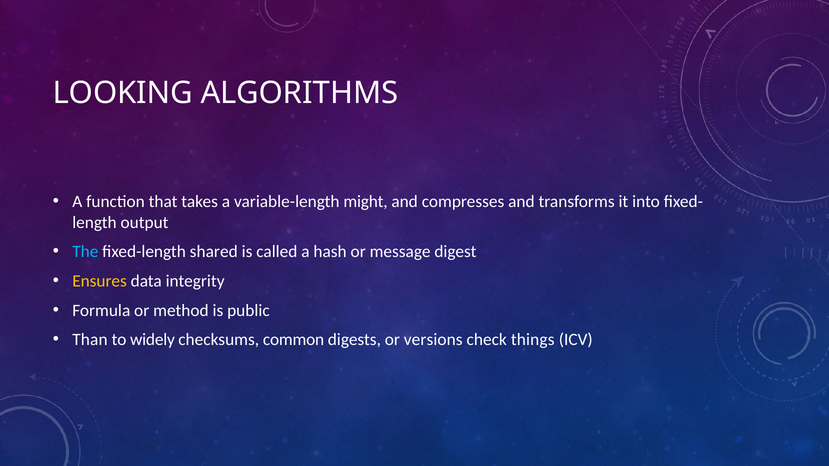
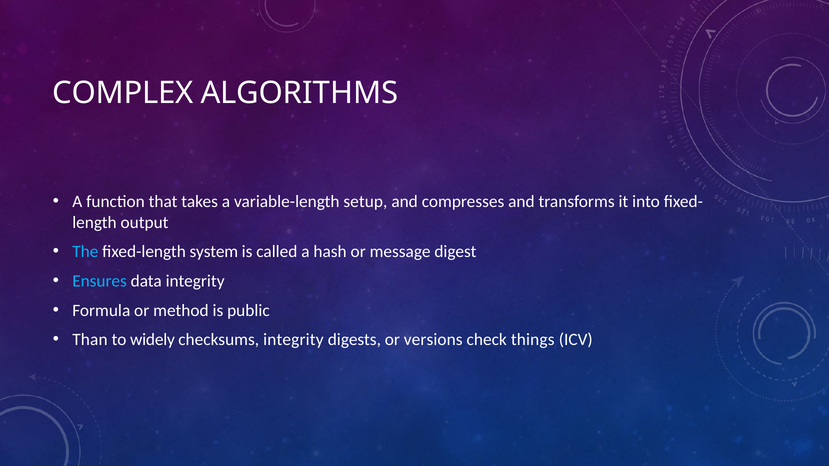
LOOKING: LOOKING -> COMPLEX (123, 93)
might: might -> setup (365, 202)
shared: shared -> system (214, 252)
Ensures colour: yellow -> light blue (100, 281)
checksums common: common -> integrity (293, 340)
